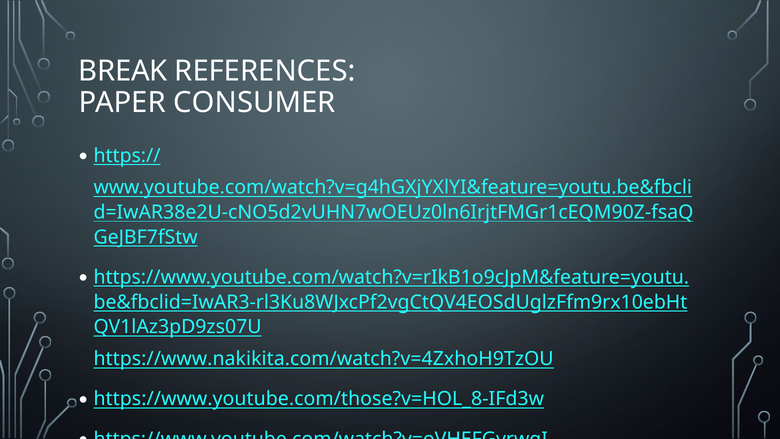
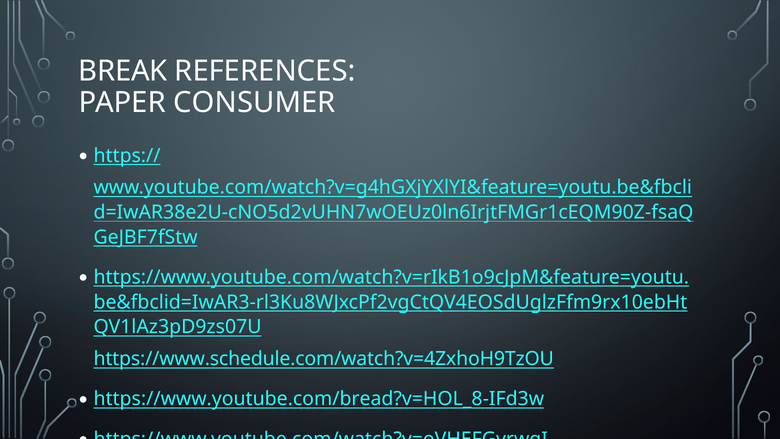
https://www.nakikita.com/watch?v=4ZxhoH9TzOU: https://www.nakikita.com/watch?v=4ZxhoH9TzOU -> https://www.schedule.com/watch?v=4ZxhoH9TzOU (324, 359)
https://www.youtube.com/those?v=HOL_8-IFd3w: https://www.youtube.com/those?v=HOL_8-IFd3w -> https://www.youtube.com/bread?v=HOL_8-IFd3w (319, 399)
